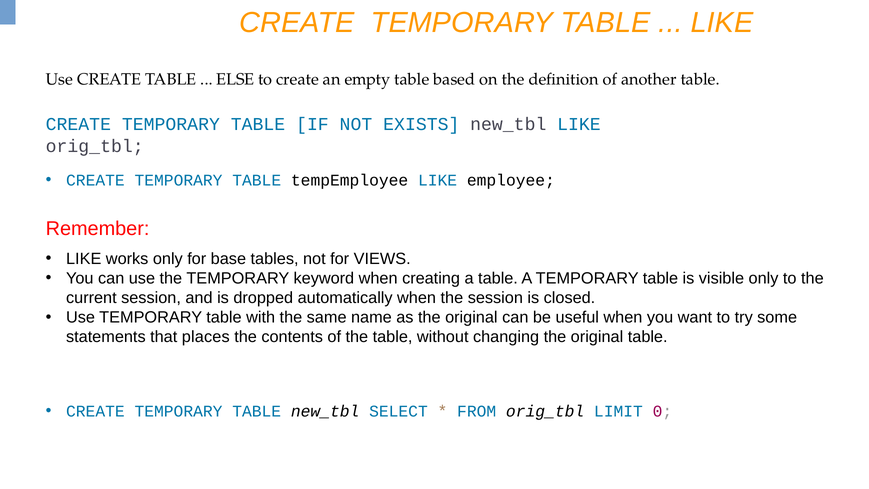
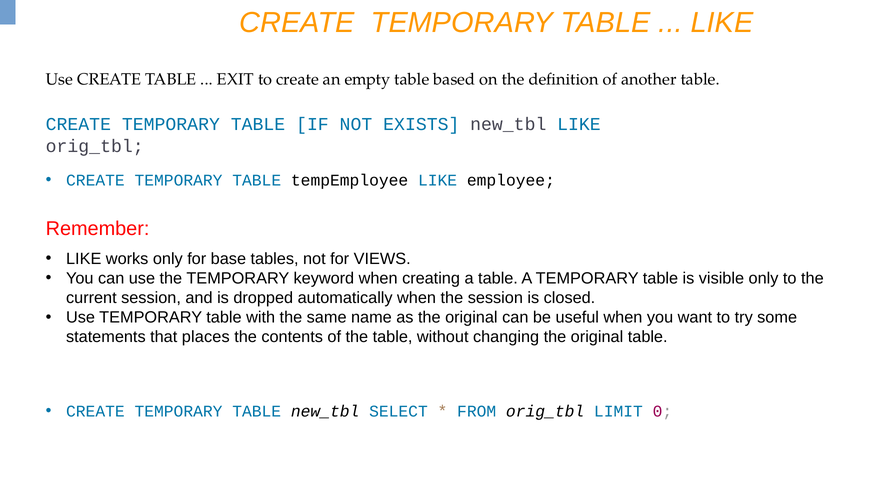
ELSE: ELSE -> EXIT (235, 80)
